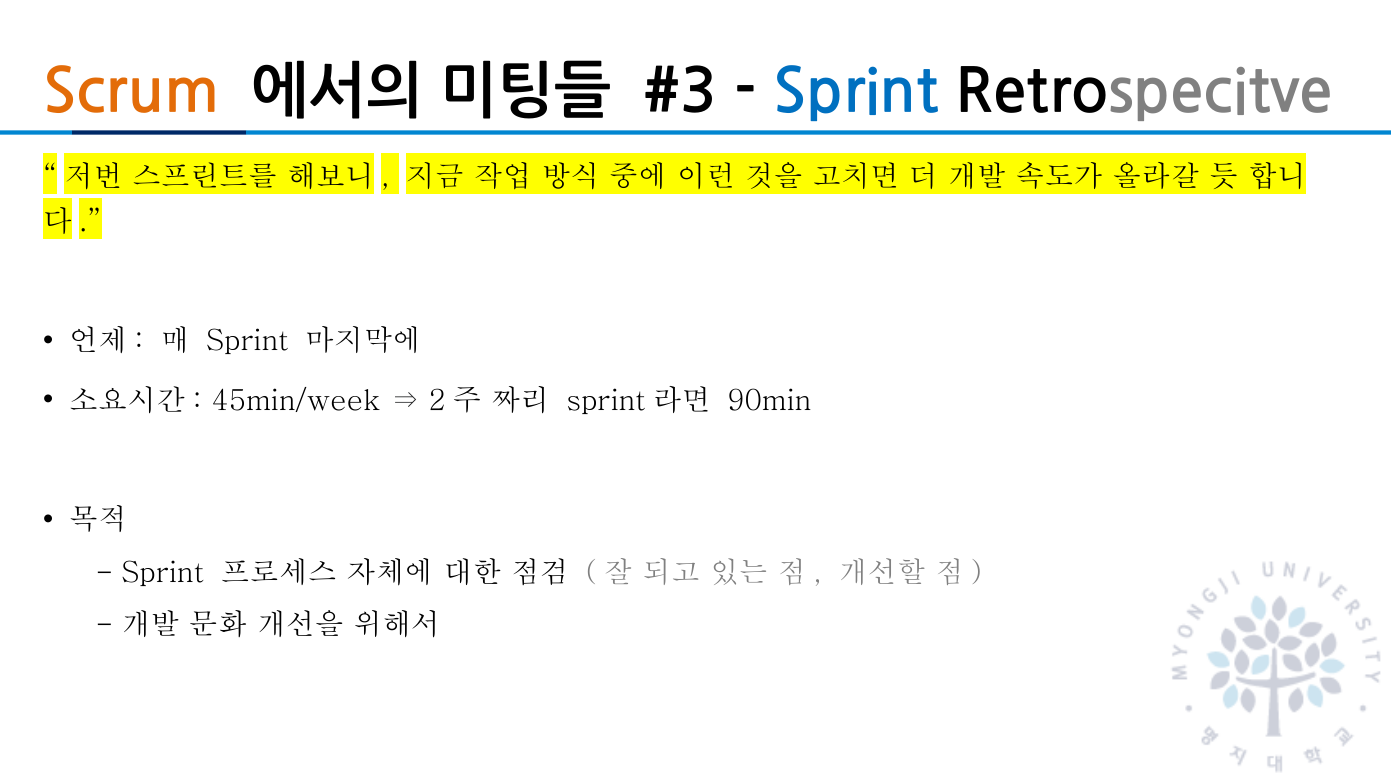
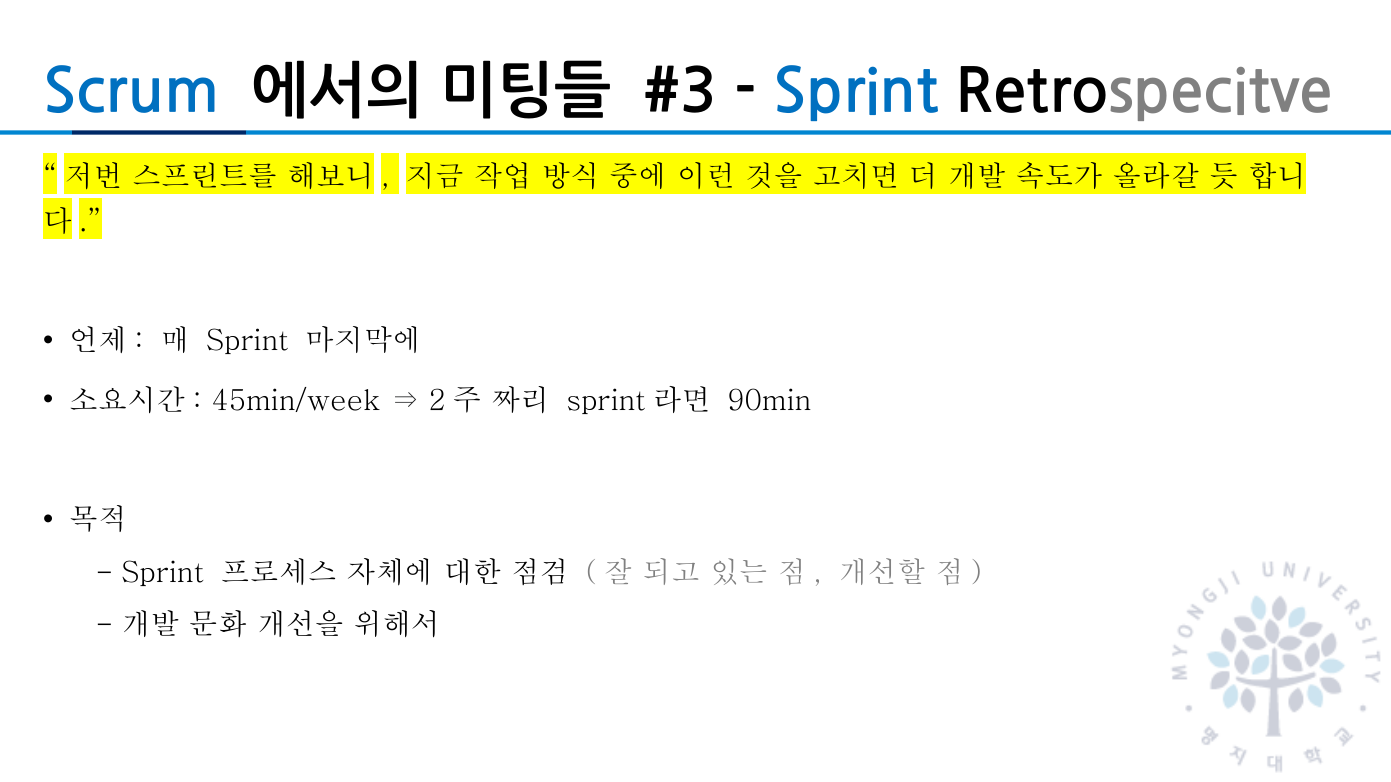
Scrum colour: orange -> blue (132, 92)
